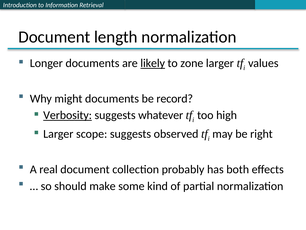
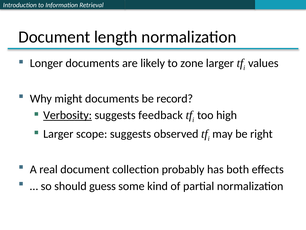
likely underline: present -> none (153, 63)
whatever: whatever -> feedback (161, 115)
make: make -> guess (102, 186)
